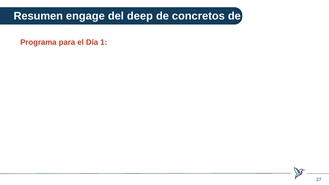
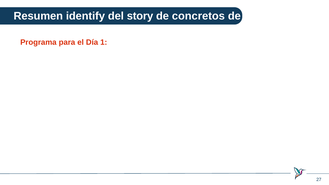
engage: engage -> identify (85, 16)
deep: deep -> story (140, 16)
